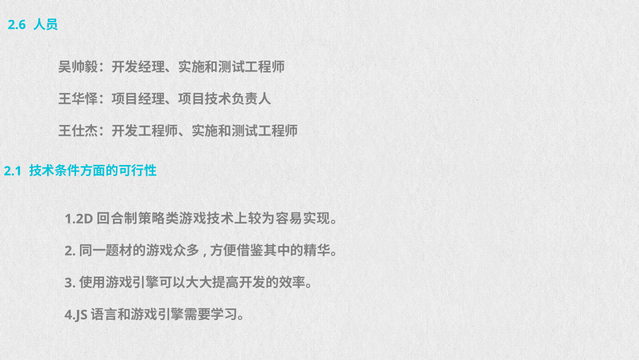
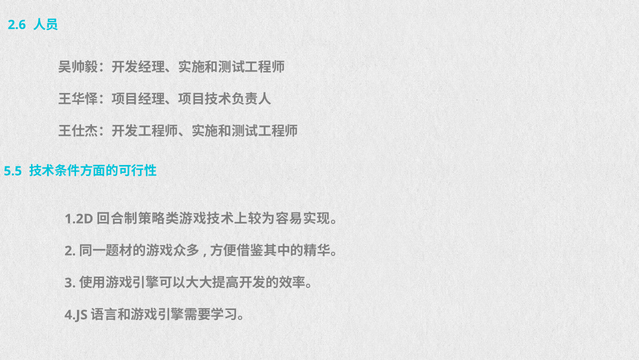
2.1: 2.1 -> 5.5 (13, 171)
